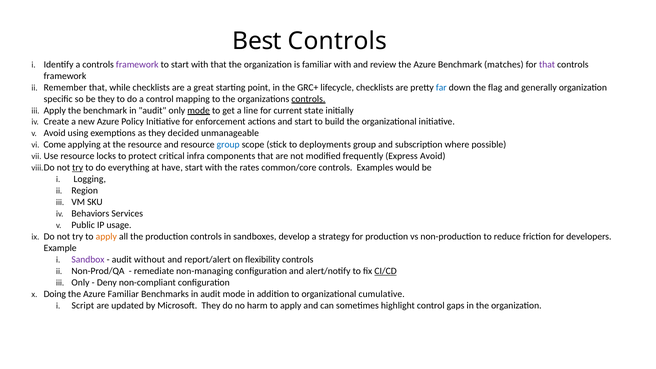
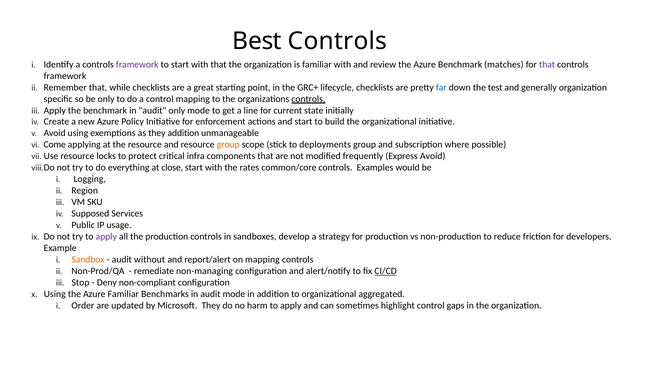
flag: flag -> test (495, 87)
be they: they -> only (106, 99)
mode underline: present -> none (199, 110)
they decided: decided -> addition (183, 133)
group colour: blue -> orange (228, 145)
try underline: present -> none (78, 168)
have: have -> close (172, 168)
Behaviors: Behaviors -> Supposed (90, 214)
apply colour: orange -> purple (106, 237)
Sandbox colour: purple -> orange (88, 260)
on flexibility: flexibility -> mapping (262, 260)
Only: Only -> Stop (80, 283)
Doing: Doing -> Using (55, 294)
cumulative: cumulative -> aggregated (382, 294)
Script: Script -> Order (83, 306)
